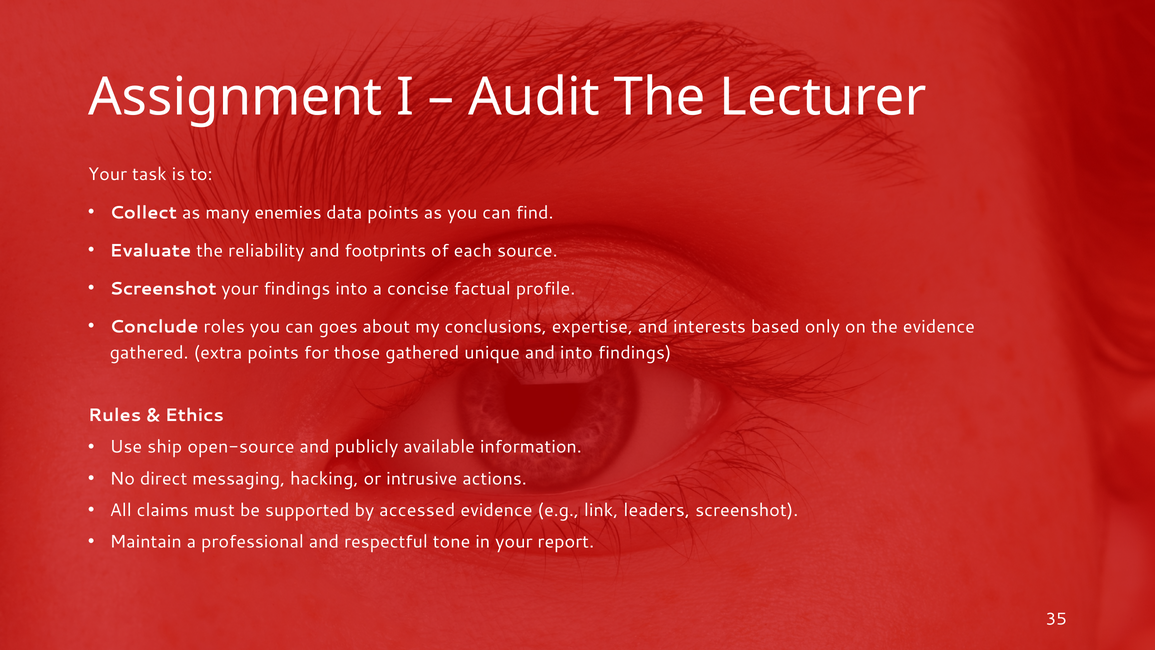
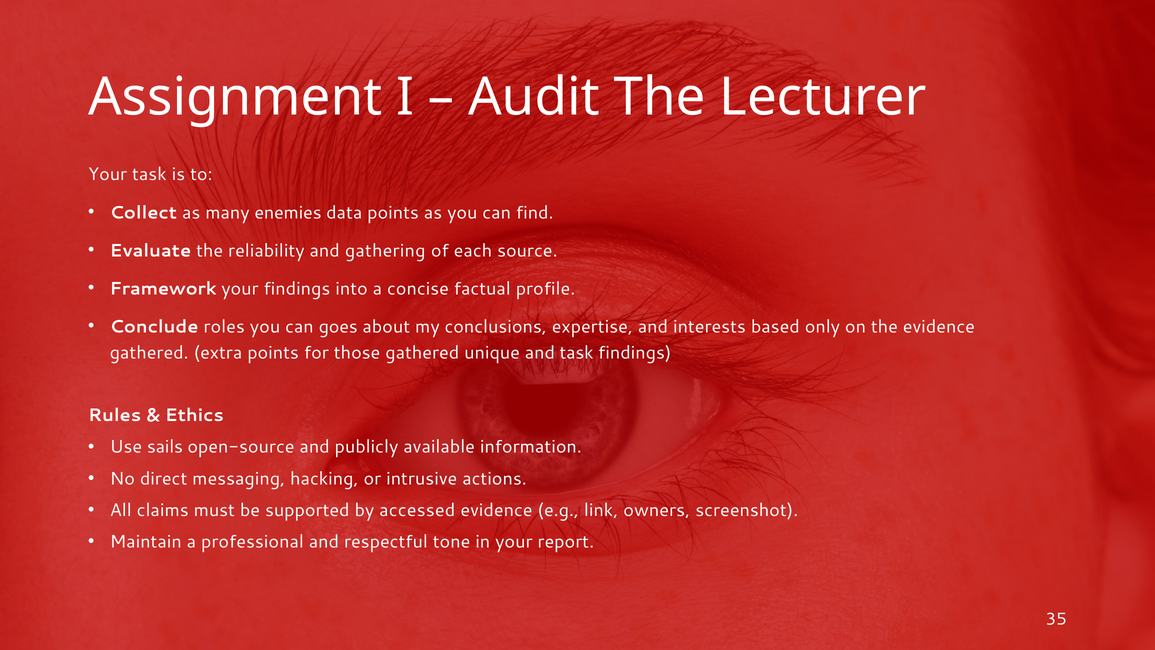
footprints: footprints -> gathering (385, 250)
Screenshot: Screenshot -> Framework (163, 289)
and into: into -> task (577, 353)
ship: ship -> sails (165, 447)
leaders: leaders -> owners (657, 510)
